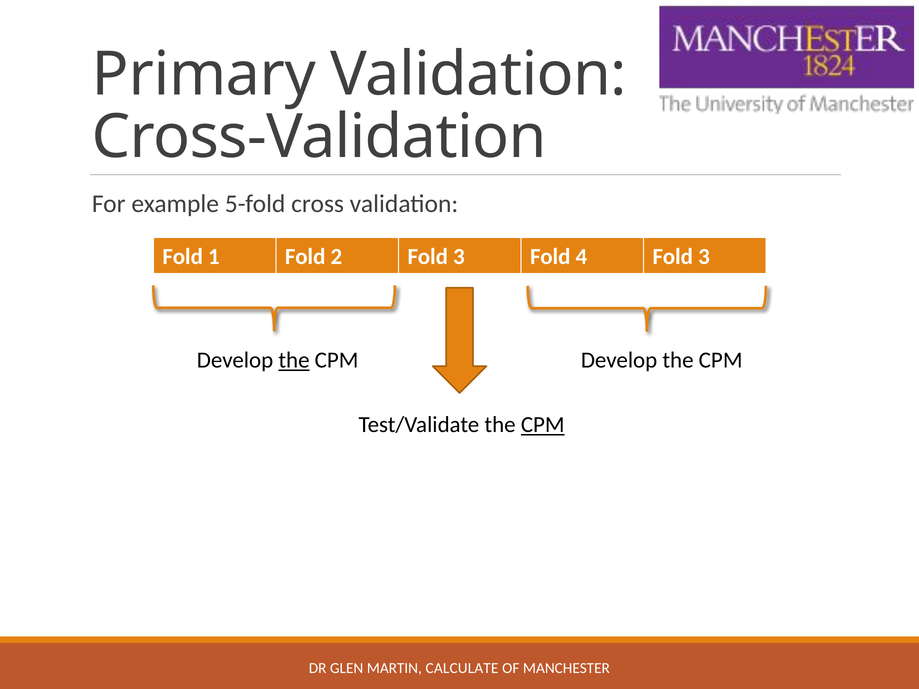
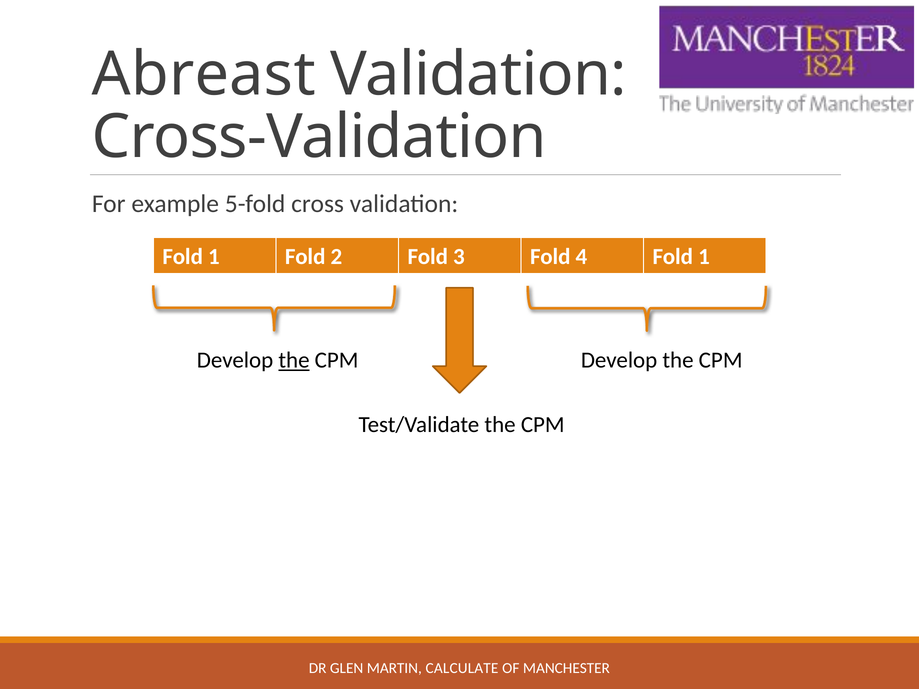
Primary: Primary -> Abreast (204, 75)
4 Fold 3: 3 -> 1 (704, 257)
CPM underline: present -> none (543, 425)
